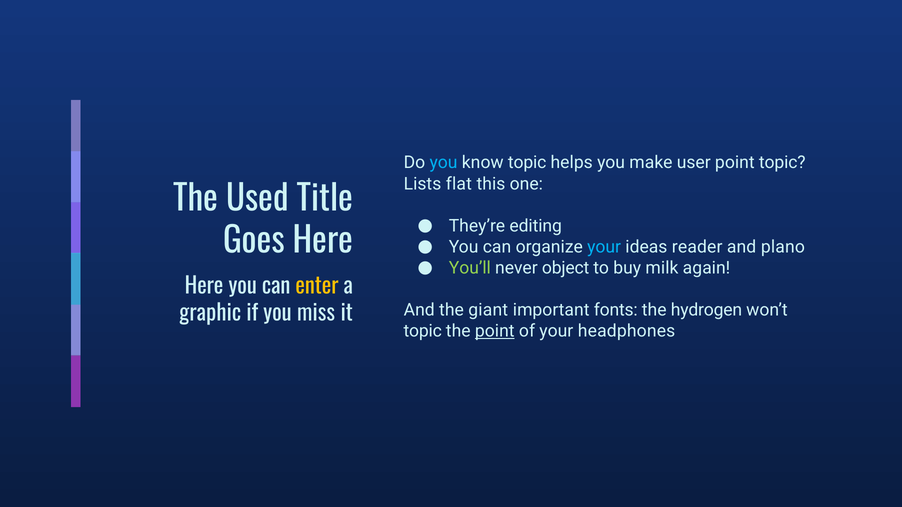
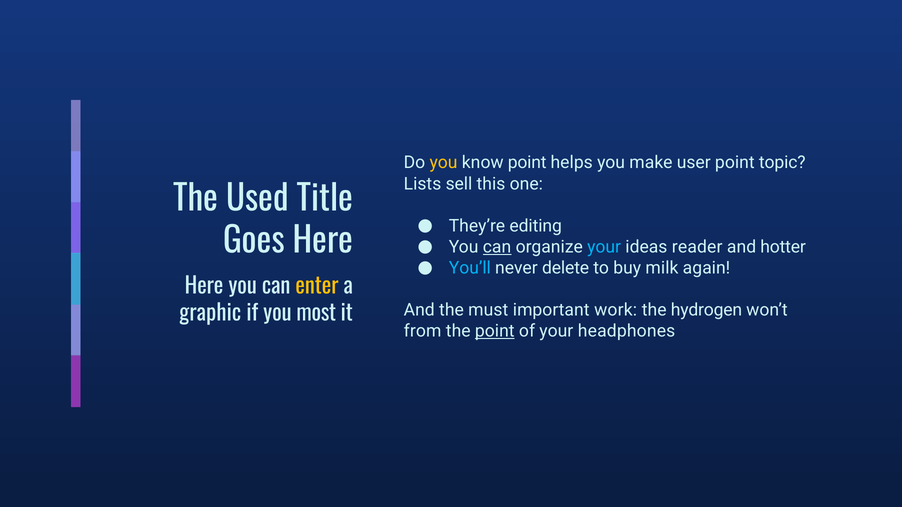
you colour: light blue -> yellow (444, 163)
know topic: topic -> point (527, 163)
flat: flat -> sell (459, 184)
can underline: none -> present (497, 247)
plano: plano -> hotter (783, 247)
You’ll colour: light green -> light blue (470, 268)
object: object -> delete (566, 268)
giant: giant -> must (488, 310)
fonts: fonts -> work (616, 310)
miss: miss -> most (316, 313)
topic: topic -> from (423, 331)
